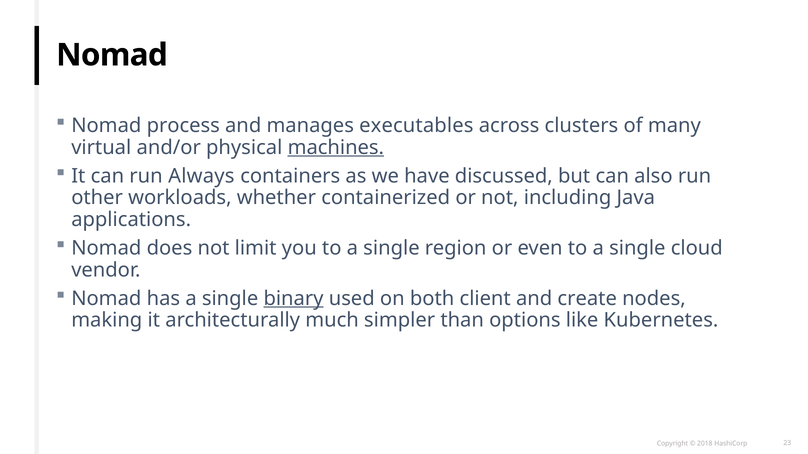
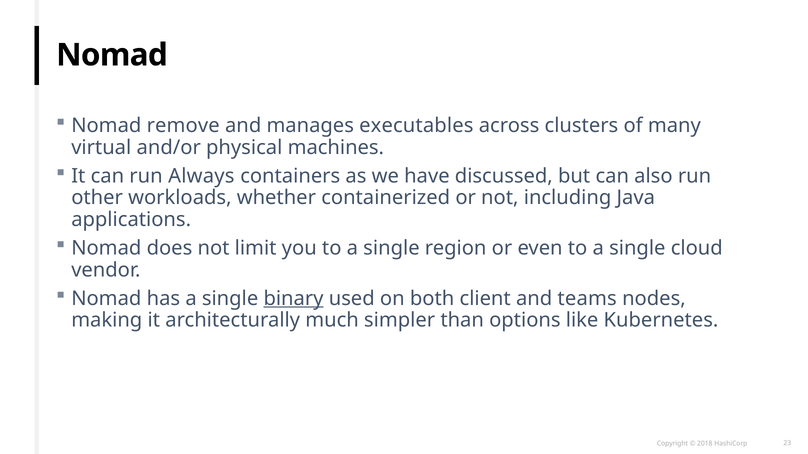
process: process -> remove (183, 126)
machines underline: present -> none (336, 148)
create: create -> teams (587, 299)
